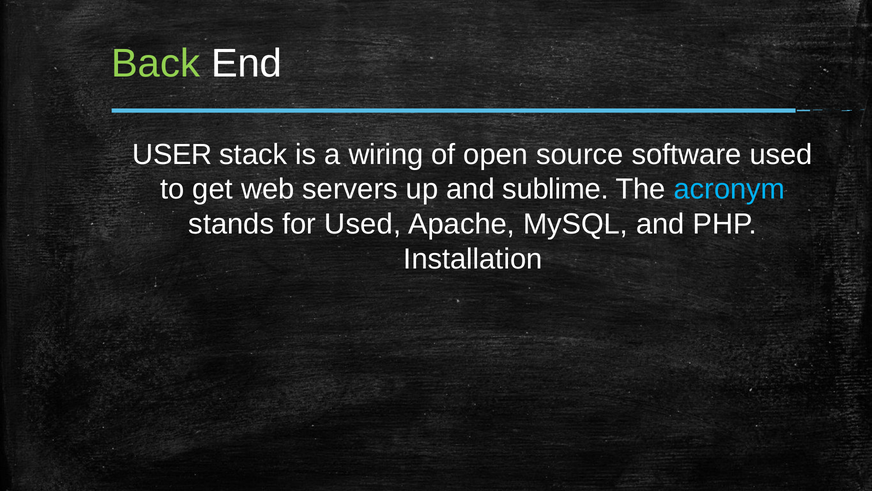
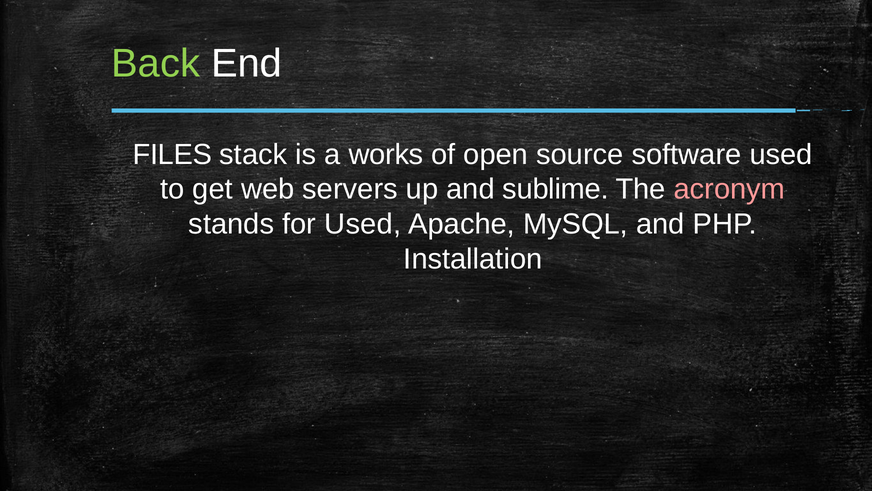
USER: USER -> FILES (172, 154)
wiring: wiring -> works (386, 154)
acronym colour: light blue -> pink (729, 189)
